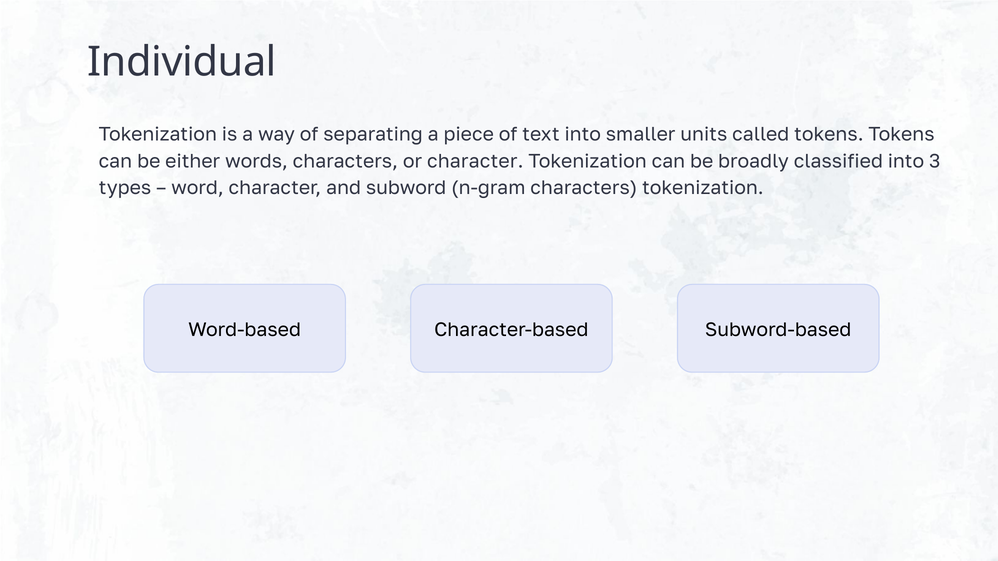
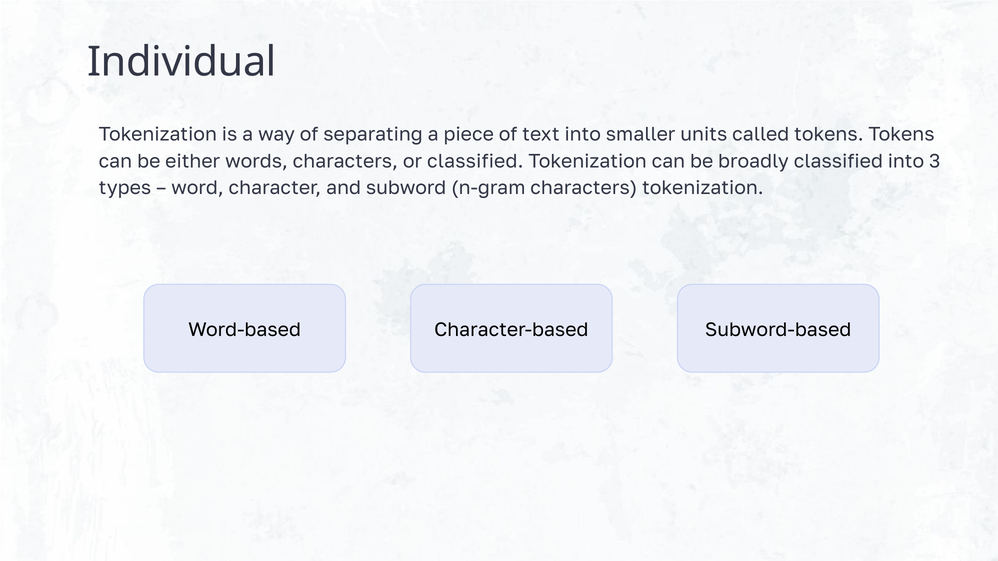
or character: character -> classified (475, 161)
